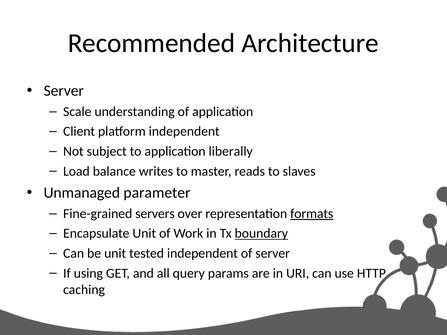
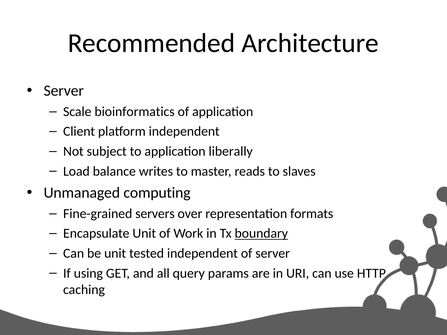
understanding: understanding -> bioinformatics (135, 112)
parameter: parameter -> computing (157, 193)
formats underline: present -> none (312, 214)
